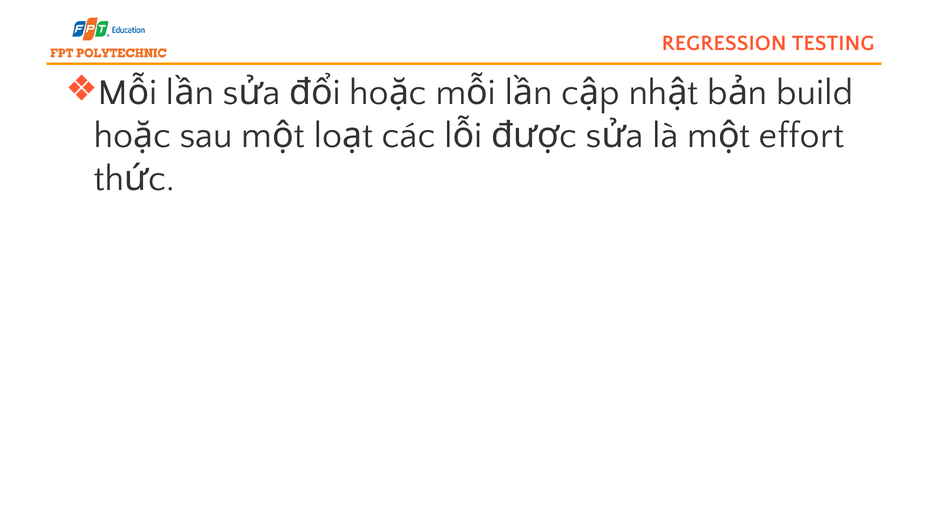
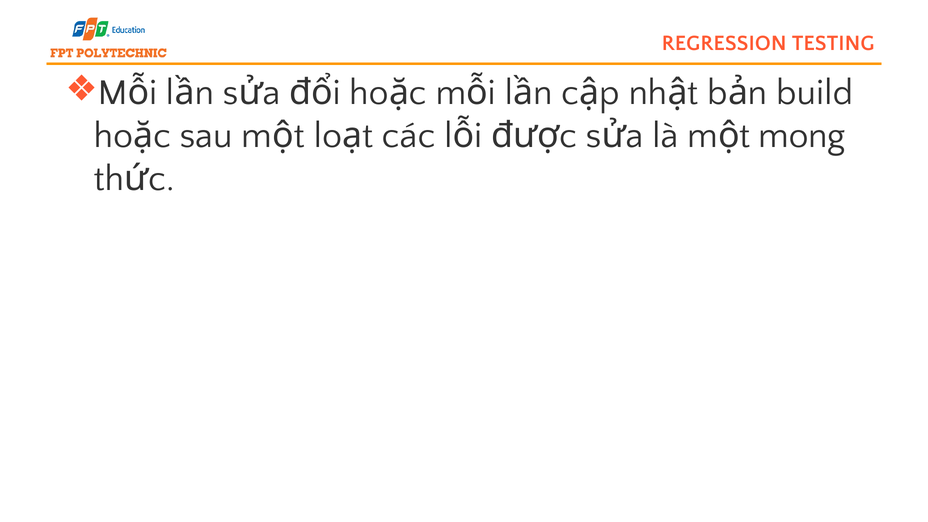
effort: effort -> mong (802, 136)
